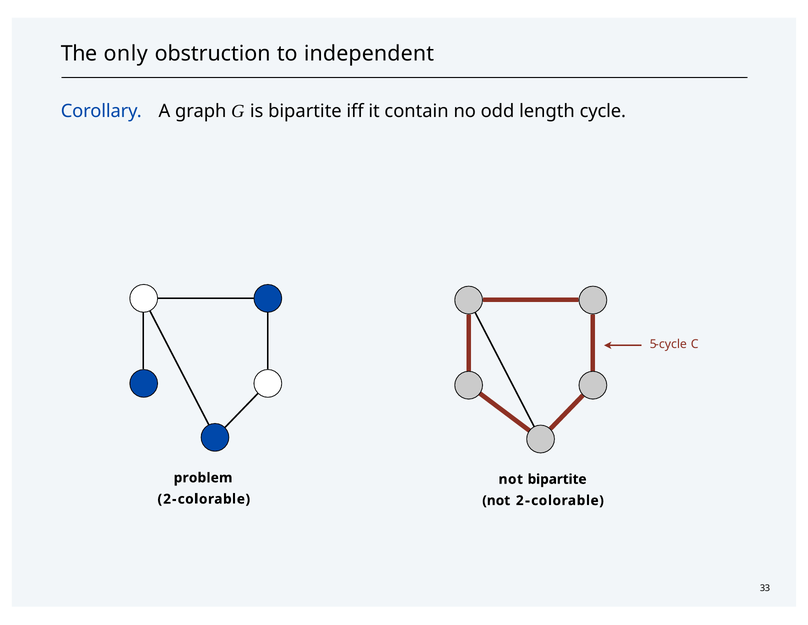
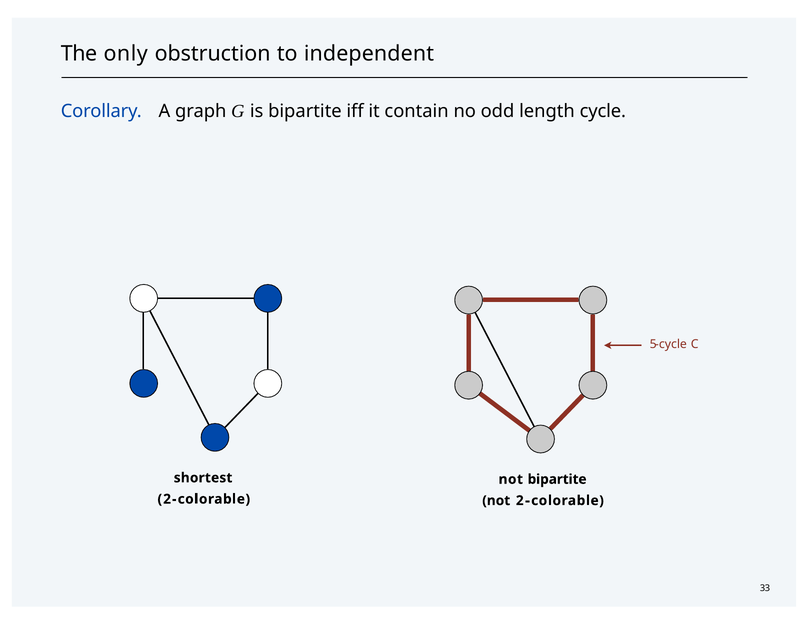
problem: problem -> shortest (203, 477)
